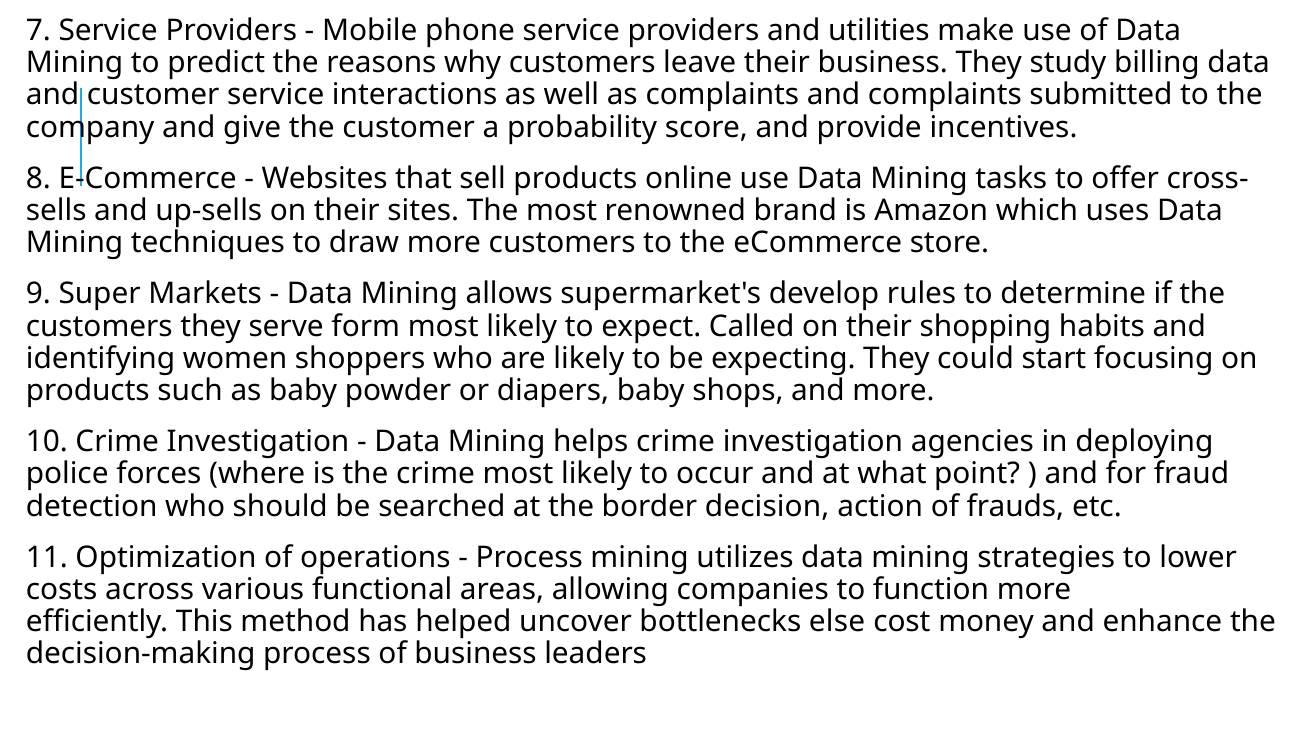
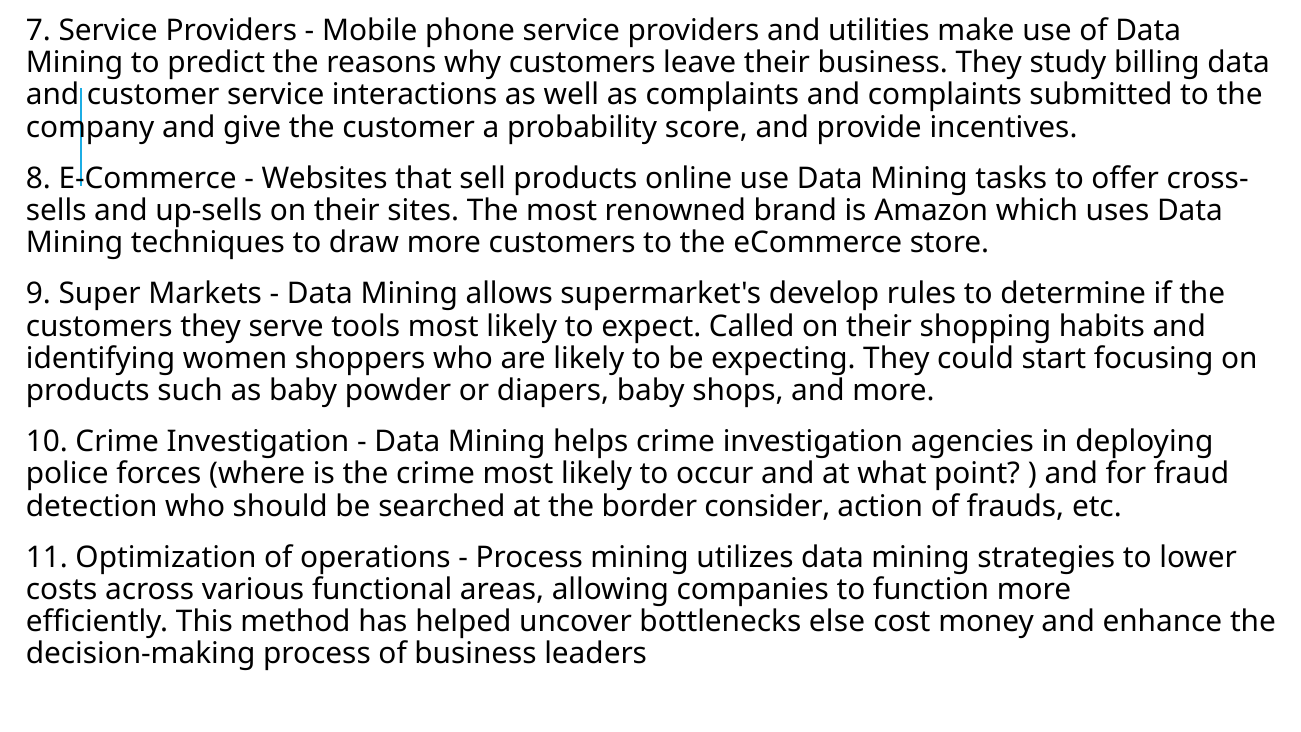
form: form -> tools (366, 326)
decision: decision -> consider (767, 506)
